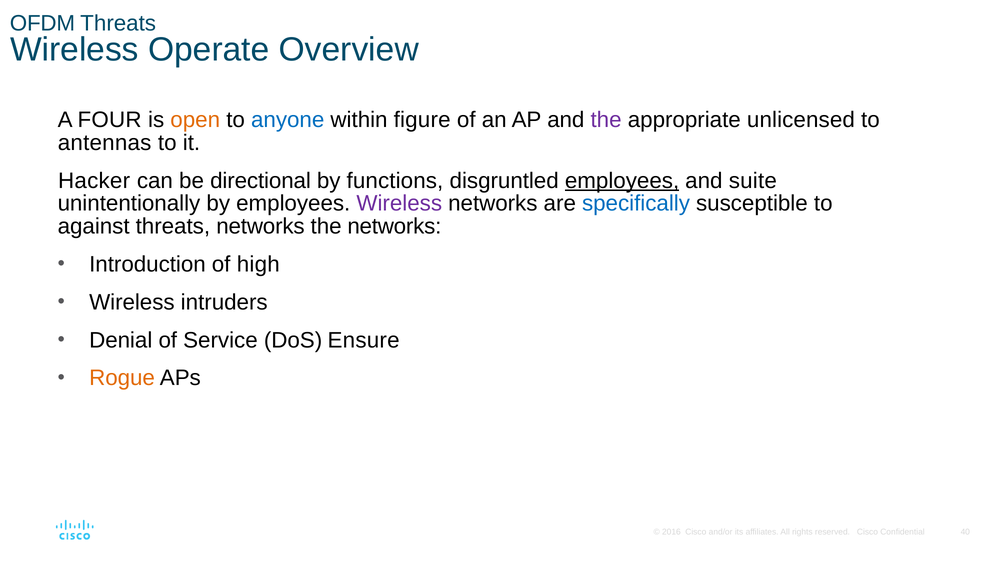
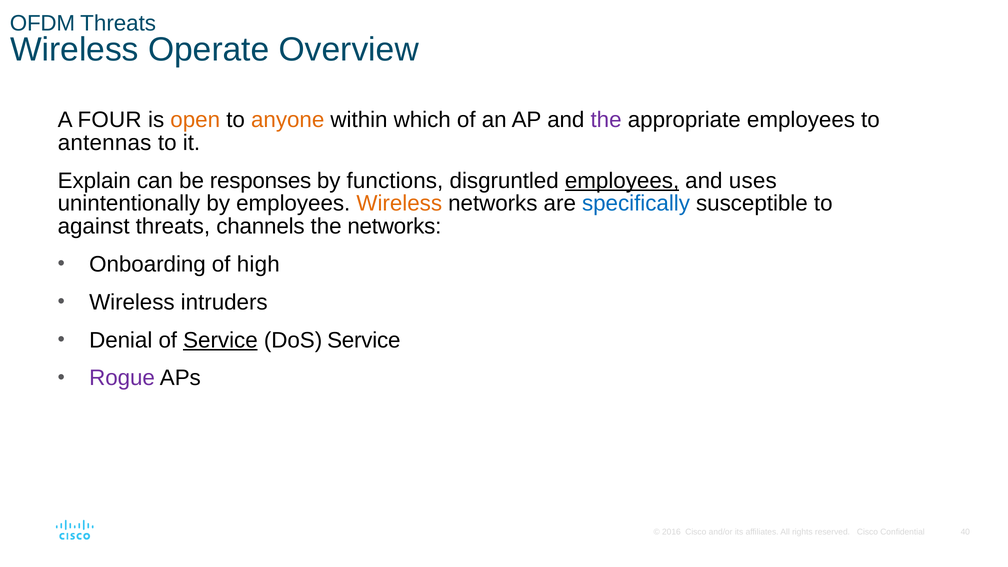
anyone colour: blue -> orange (288, 120)
figure: figure -> which (422, 120)
appropriate unlicensed: unlicensed -> employees (801, 120)
Hacker: Hacker -> Explain (94, 181)
directional: directional -> responses (261, 181)
suite: suite -> uses (753, 181)
Wireless colour: purple -> orange (399, 204)
threats networks: networks -> channels (260, 226)
Introduction: Introduction -> Onboarding (147, 264)
Service underline: none -> present (220, 340)
DoS Ensure: Ensure -> Service (364, 340)
Rogue colour: orange -> purple (122, 378)
